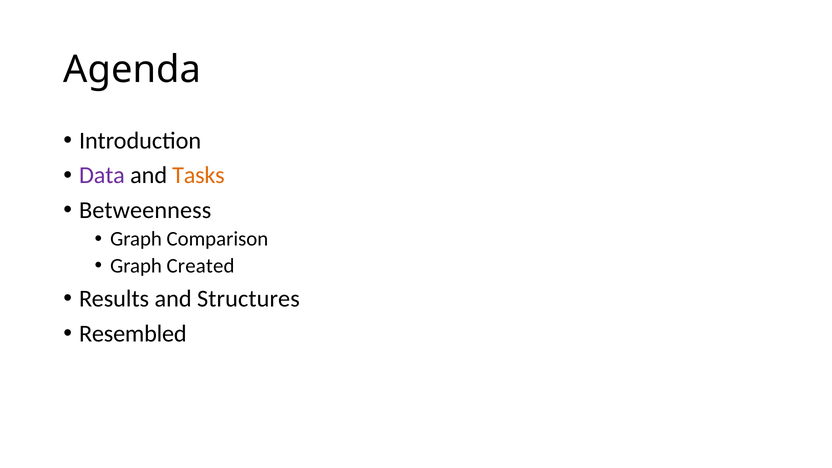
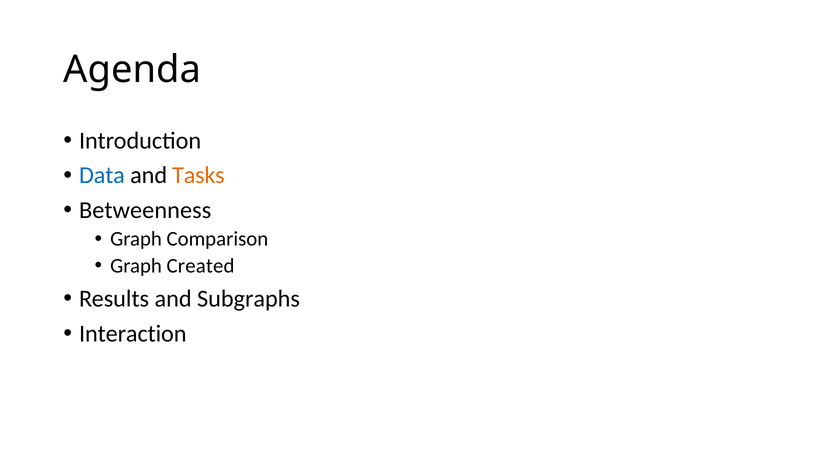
Data colour: purple -> blue (102, 175)
Structures: Structures -> Subgraphs (249, 299)
Resembled: Resembled -> Interaction (133, 334)
